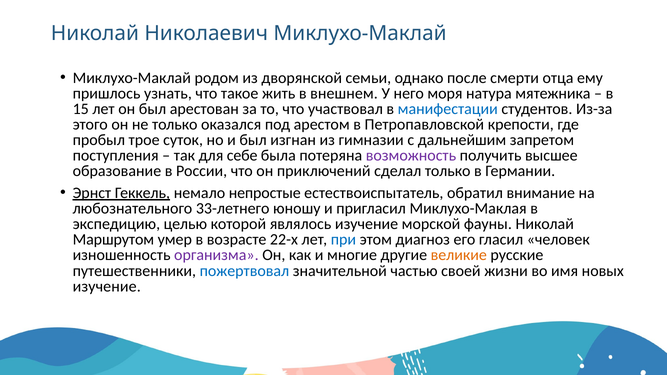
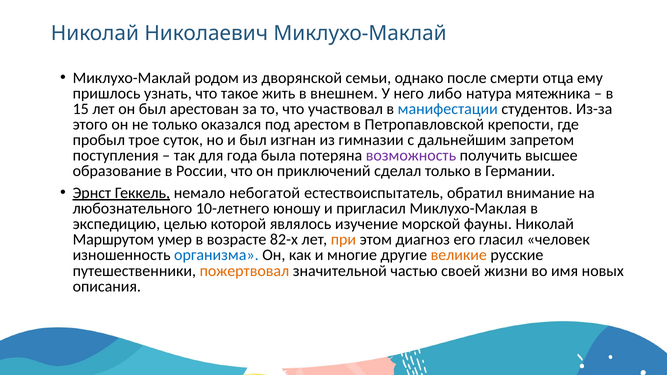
моря: моря -> либо (445, 94)
себе: себе -> года (242, 156)
непростые: непростые -> небогатой (265, 193)
33-летнего: 33-летнего -> 10-летнего (233, 209)
22-х: 22-х -> 82-х (284, 240)
при colour: blue -> orange (343, 240)
организма colour: purple -> blue (216, 255)
пожертвовал colour: blue -> orange (244, 271)
изучение: изучение -> описания (107, 286)
